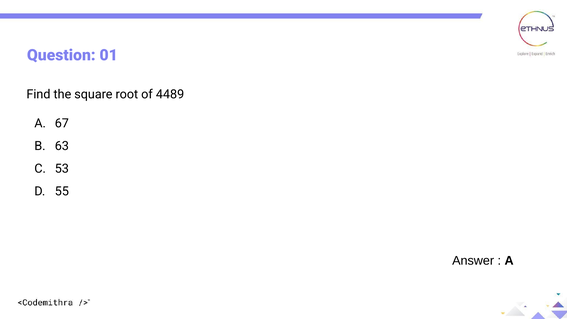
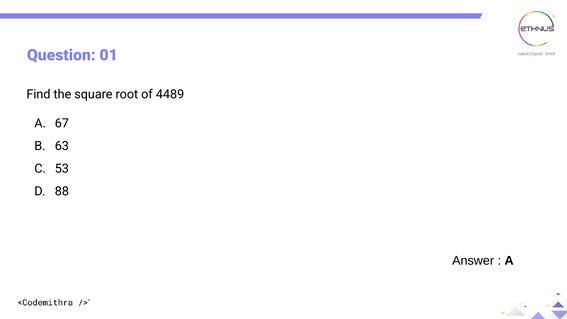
55: 55 -> 88 (62, 191)
